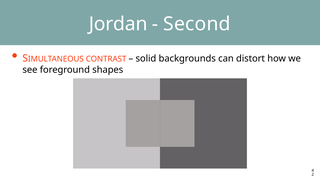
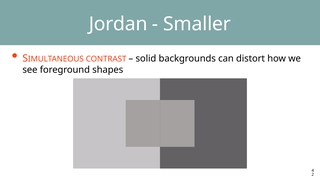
Second: Second -> Smaller (197, 24)
